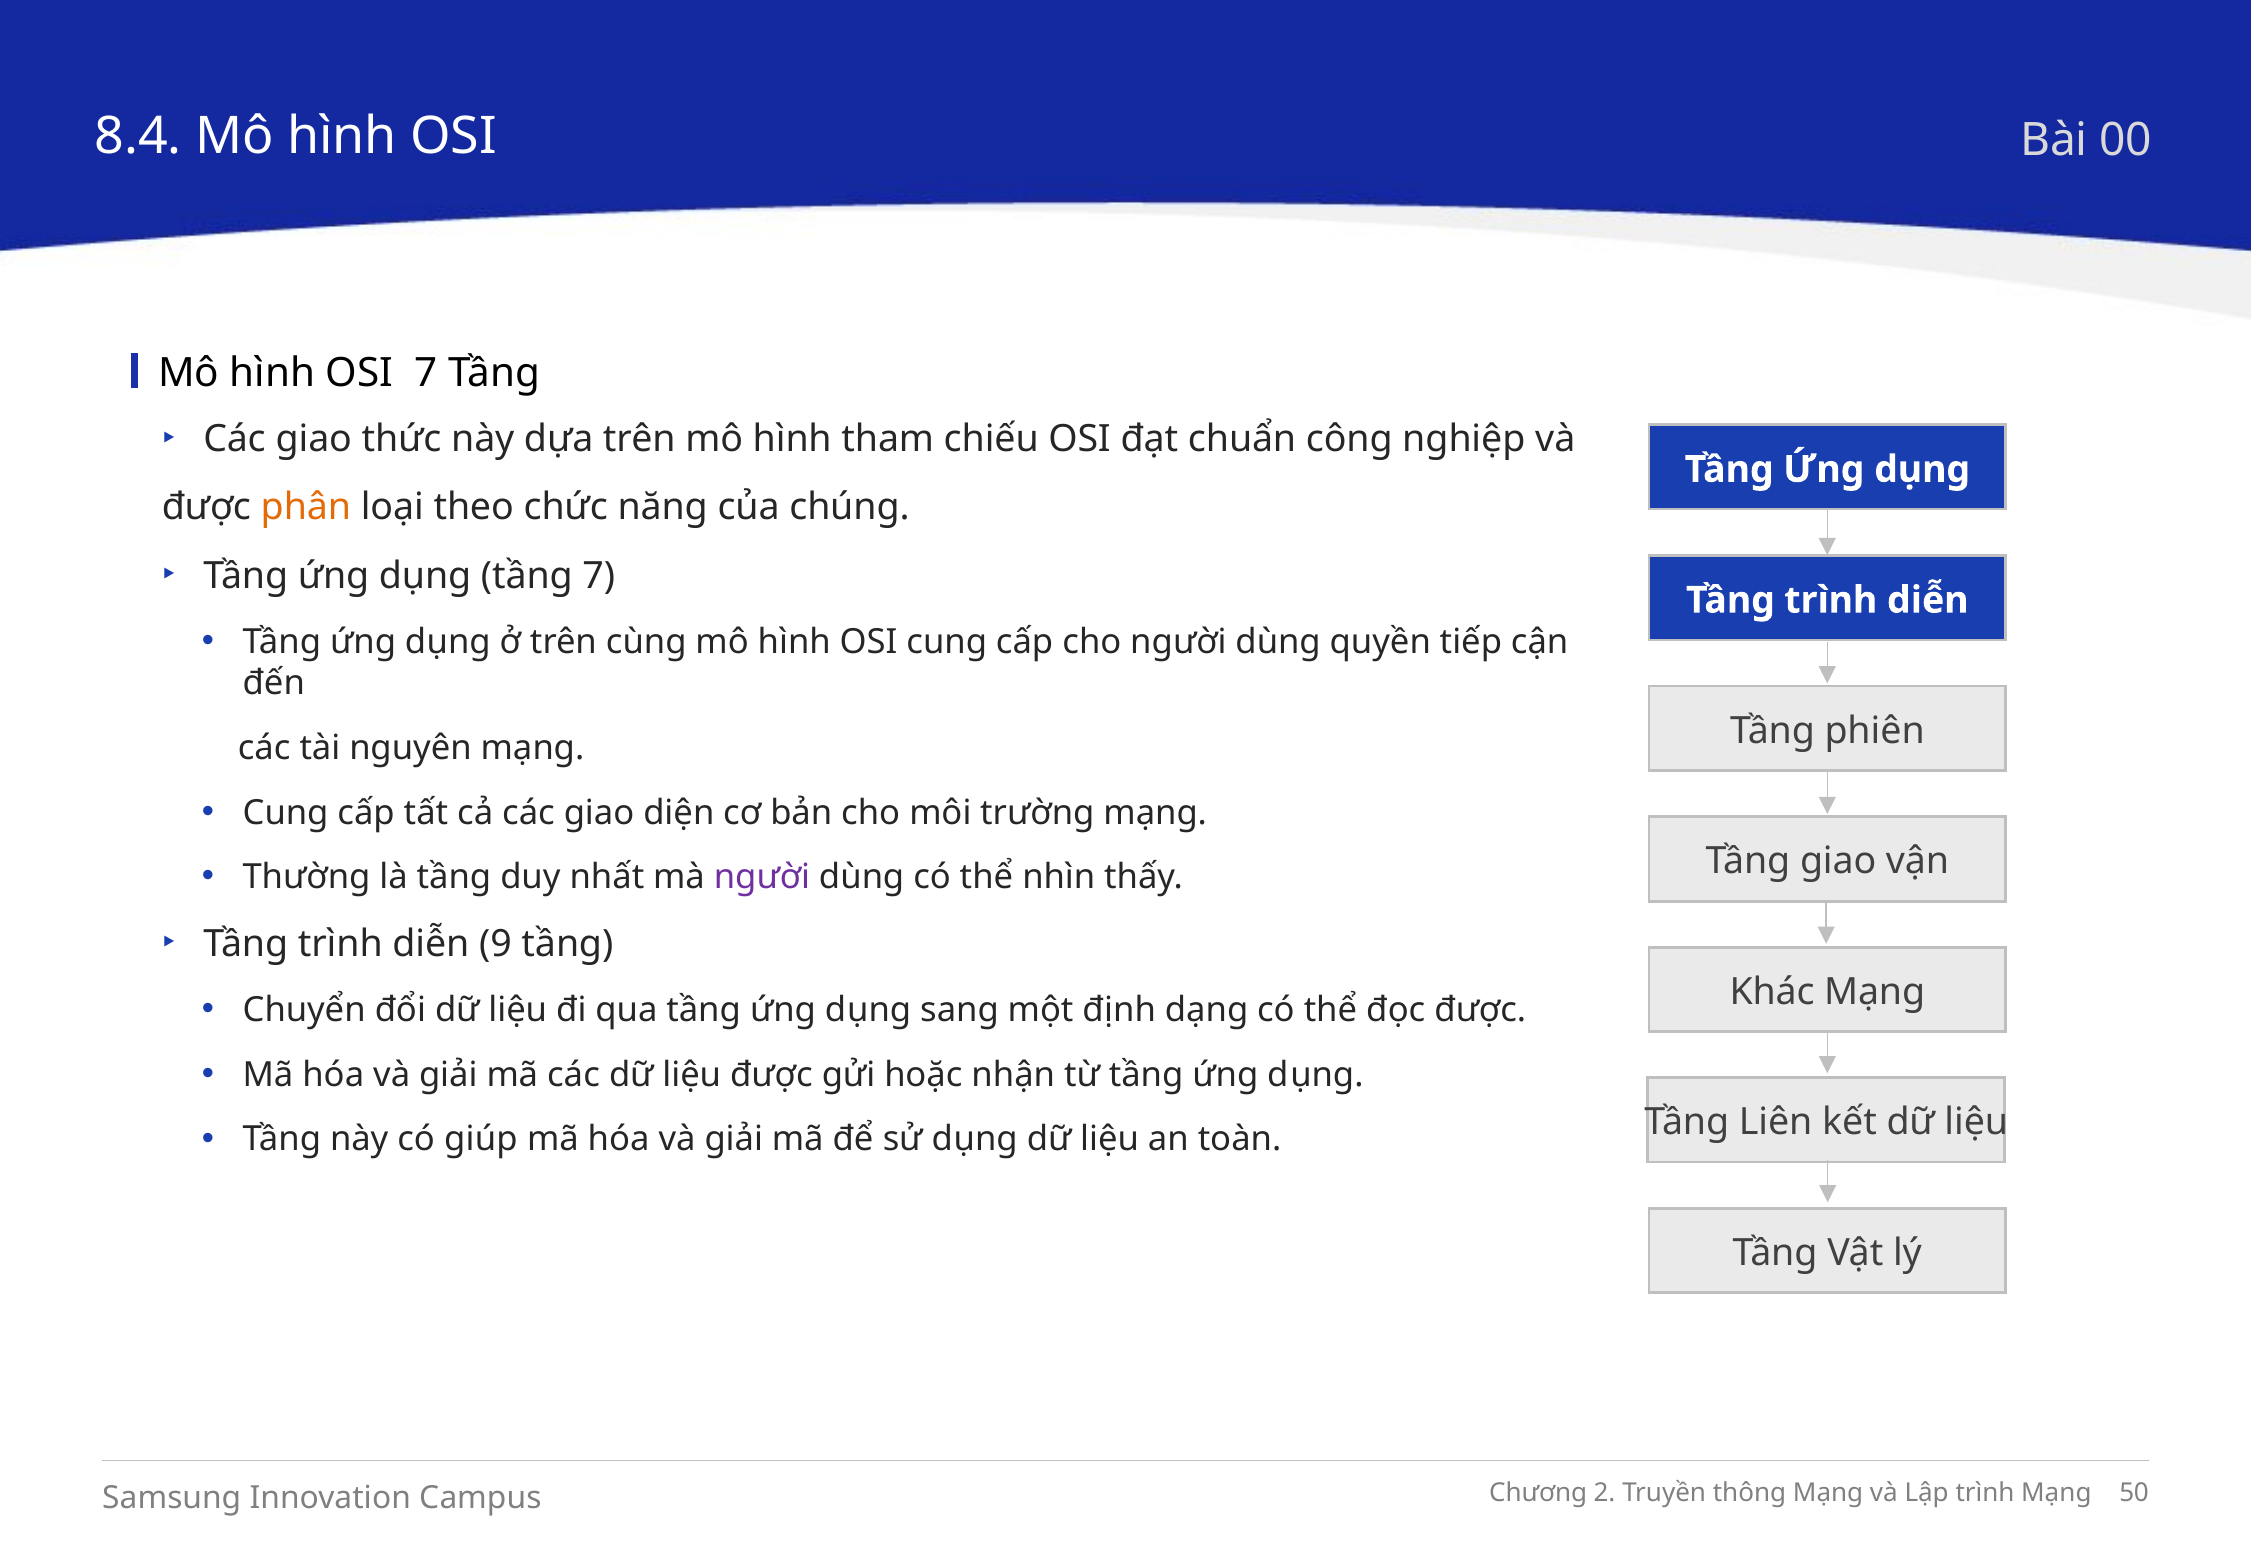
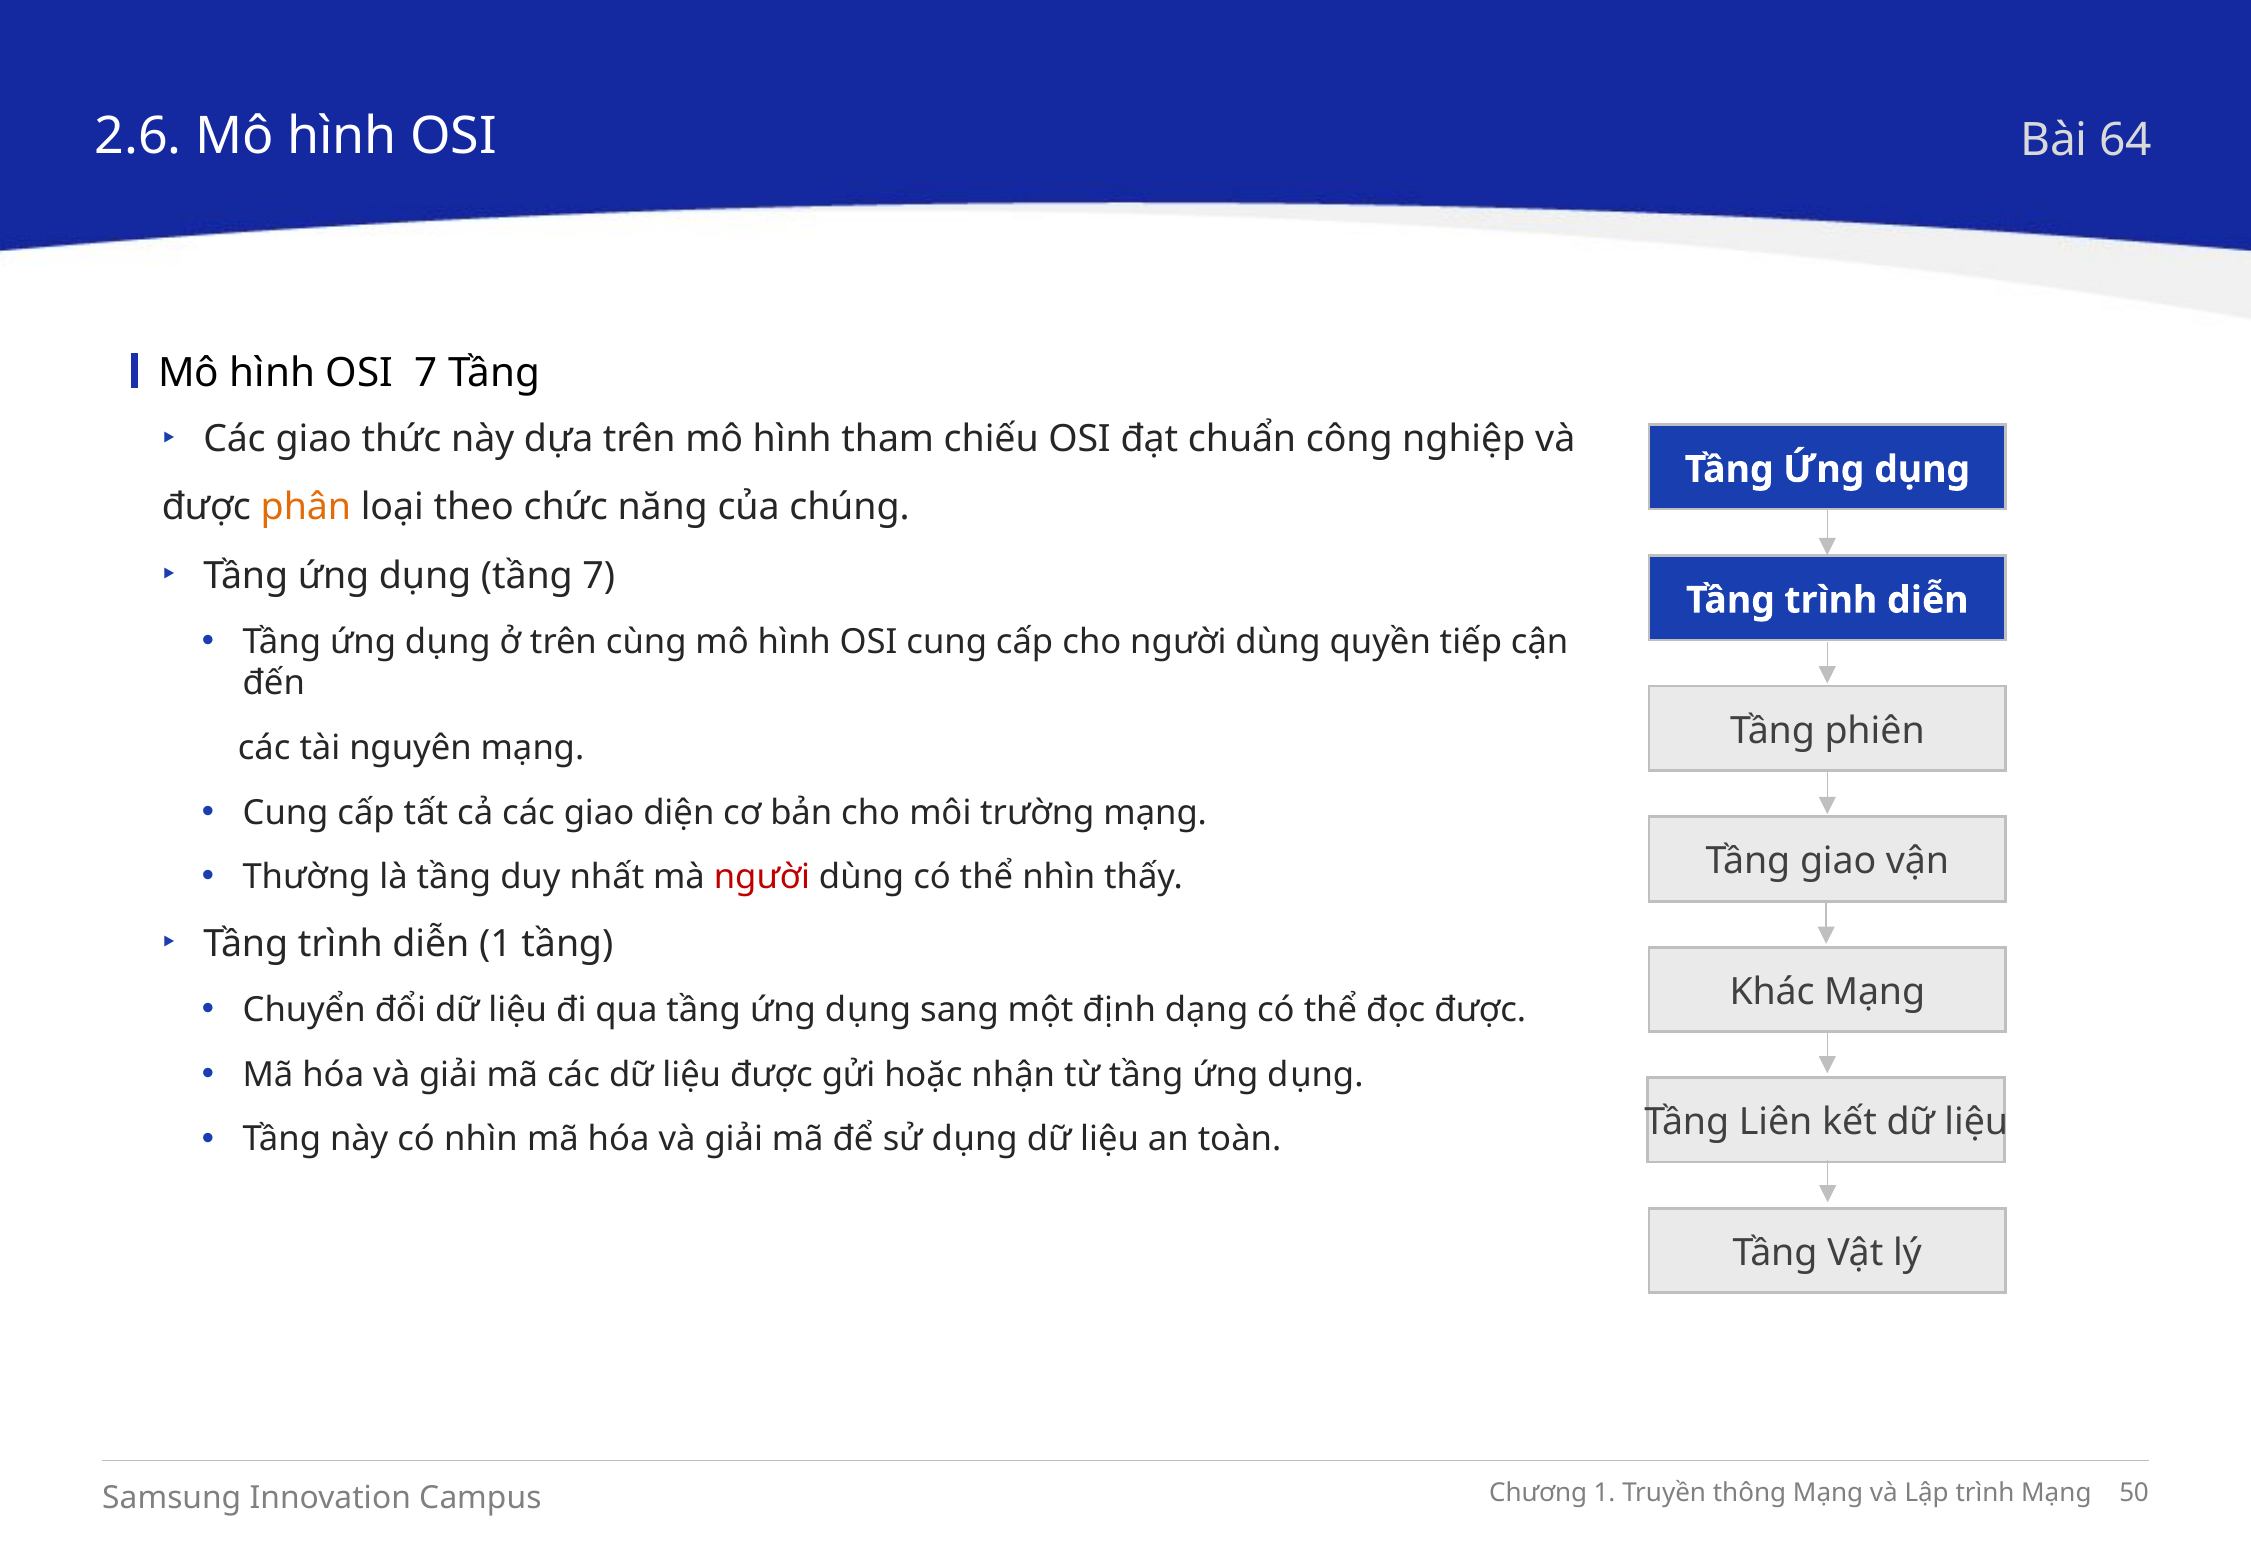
8.4: 8.4 -> 2.6 (138, 136)
00: 00 -> 64 (2126, 140)
người colour: purple -> red (762, 877)
diễn 9: 9 -> 1 (495, 944)
có giúp: giúp -> nhìn (481, 1139)
2: 2 -> 1 (1604, 1493)
